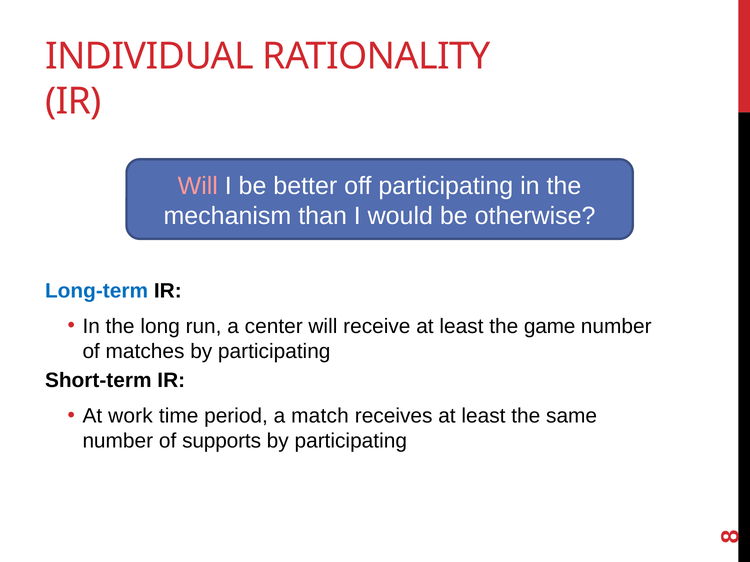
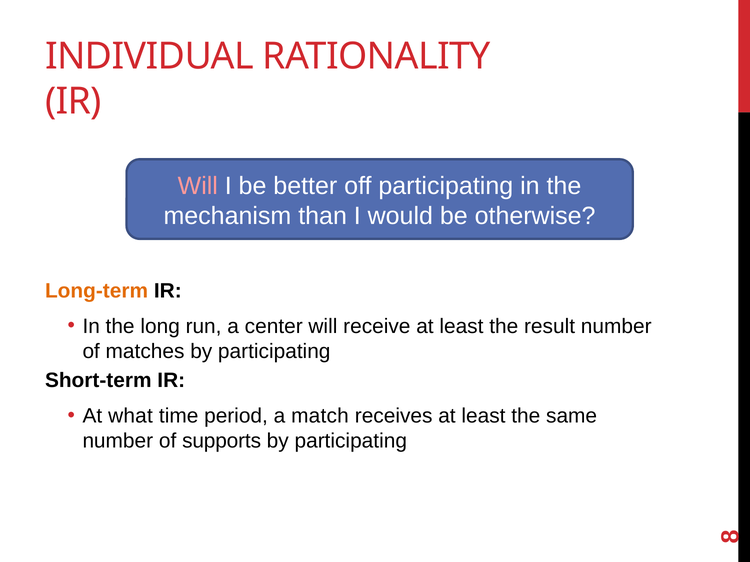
Long-term colour: blue -> orange (97, 291)
game: game -> result (550, 327)
work: work -> what (130, 416)
